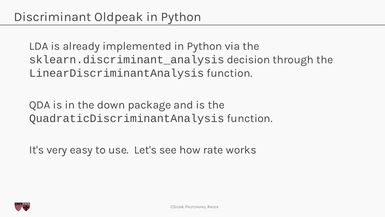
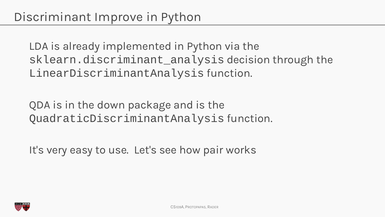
Oldpeak: Oldpeak -> Improve (119, 17)
rate: rate -> pair (213, 150)
